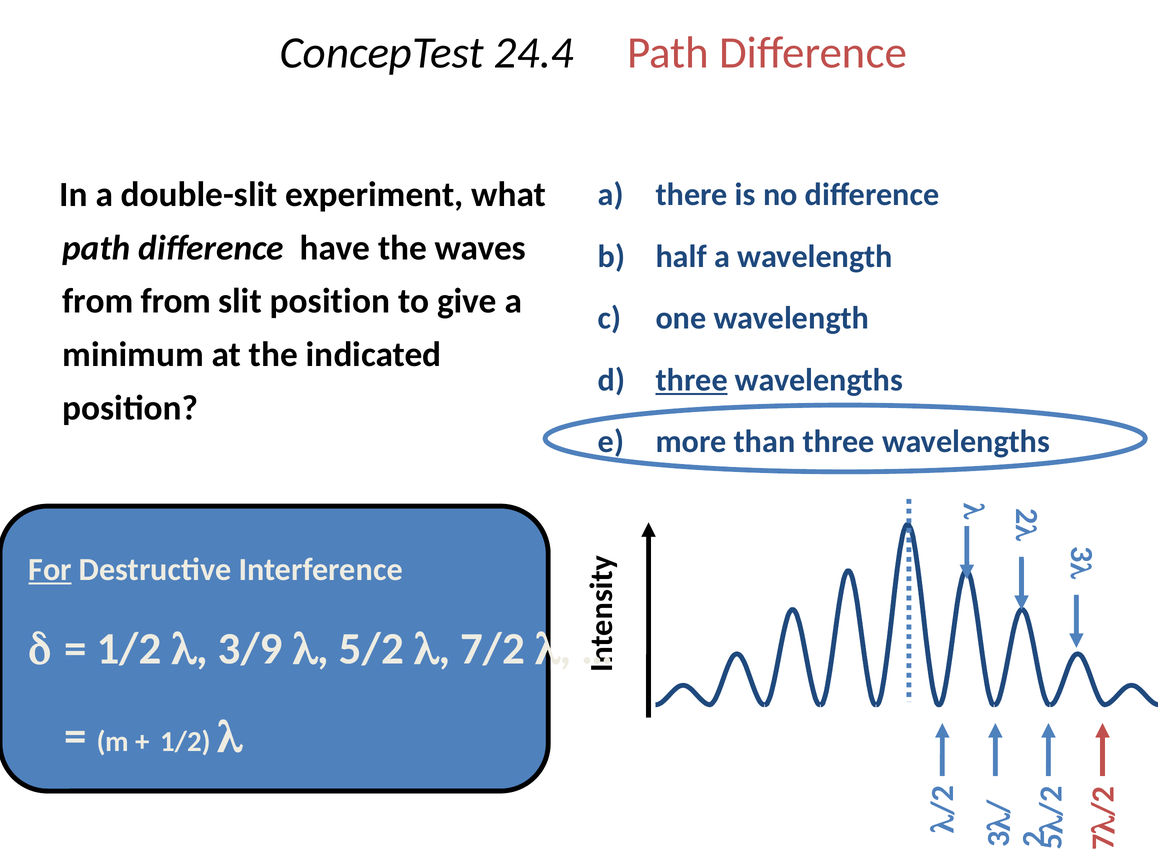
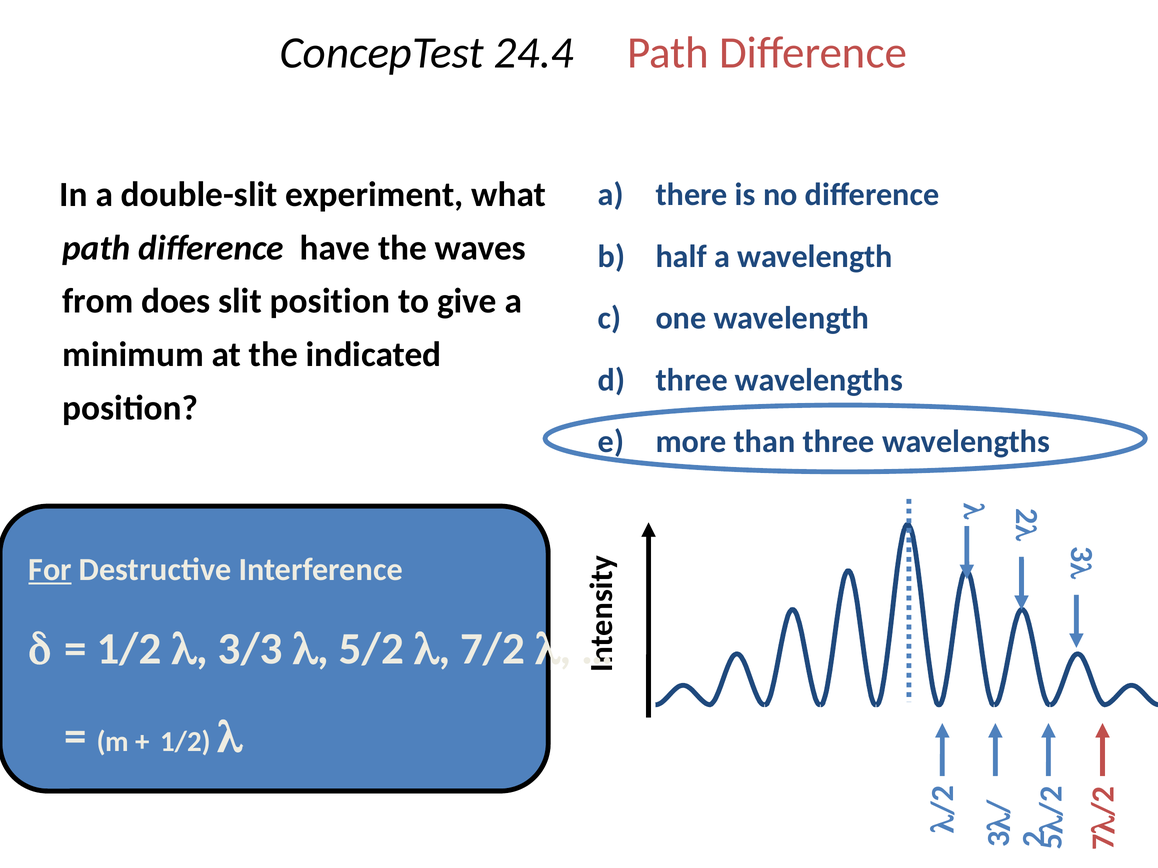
from from: from -> does (176, 301)
three underline: present -> none (692, 380)
3/9: 3/9 -> 3/3 (250, 649)
